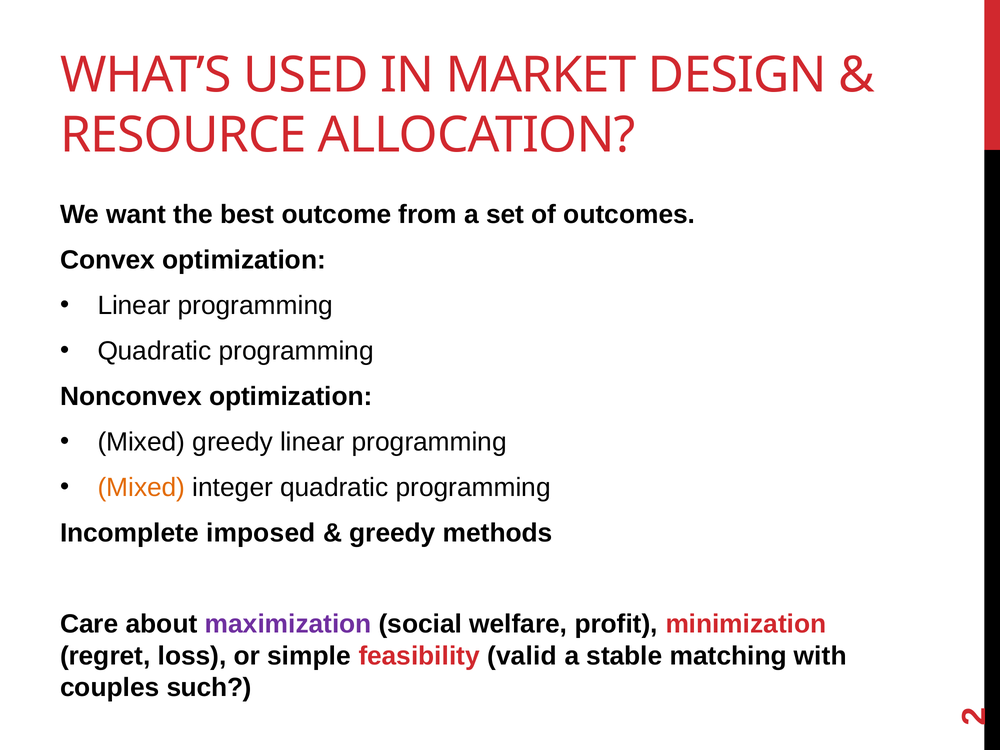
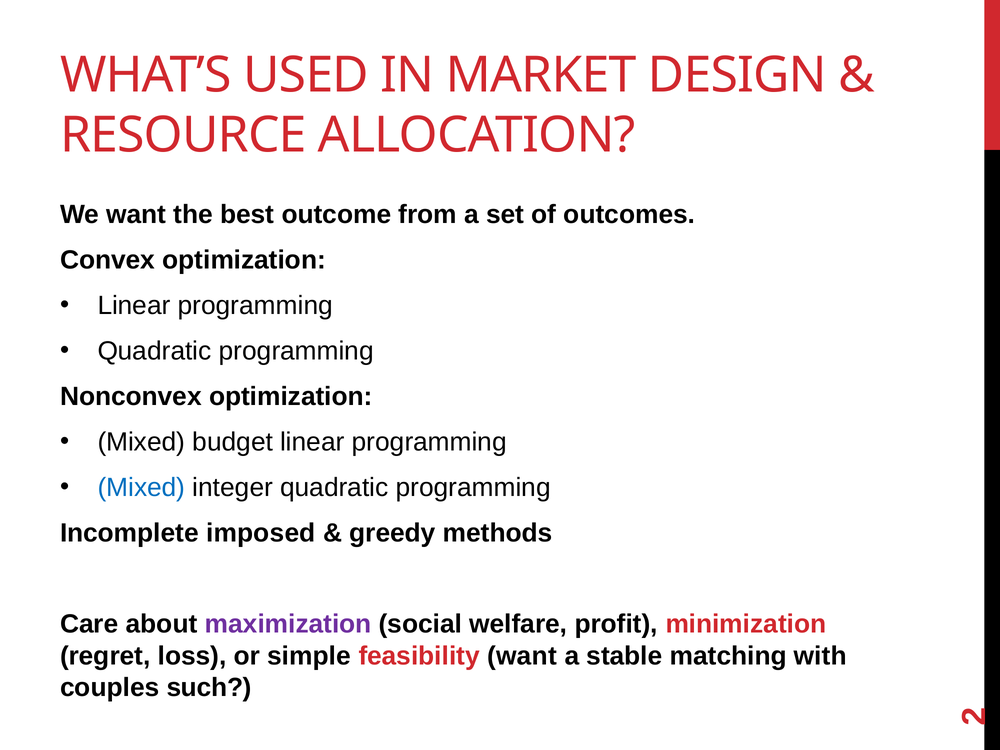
Mixed greedy: greedy -> budget (233, 442)
Mixed colour: orange -> blue (141, 488)
feasibility valid: valid -> want (522, 656)
